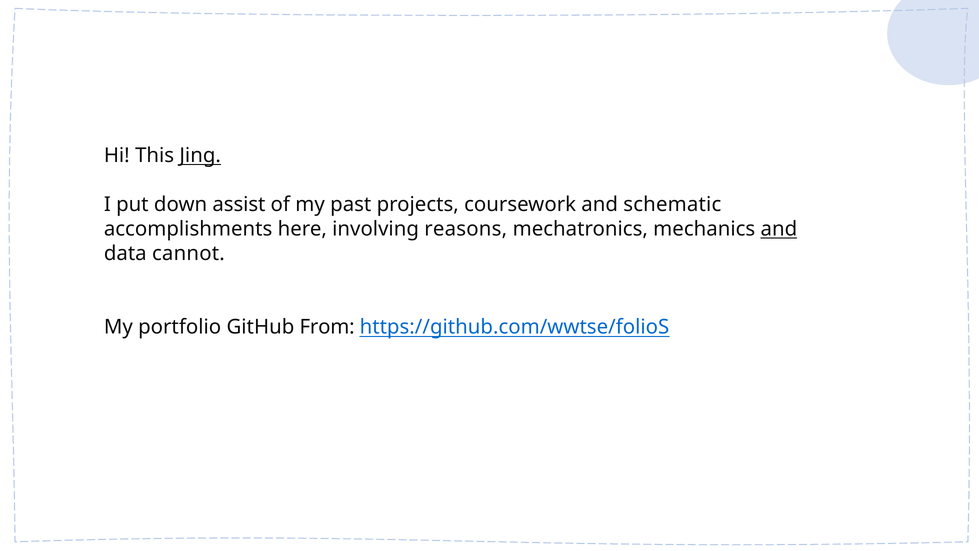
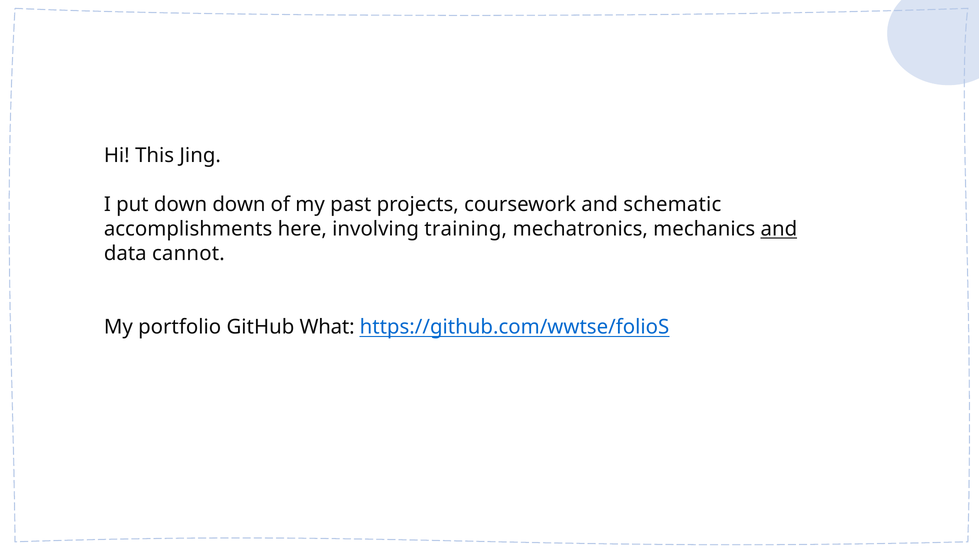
Jing underline: present -> none (200, 156)
down assist: assist -> down (239, 205)
reasons: reasons -> training (466, 229)
From: From -> What (327, 327)
